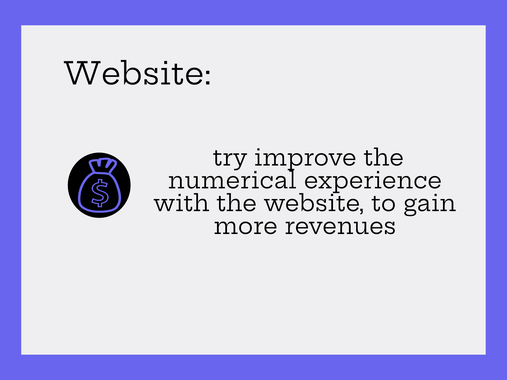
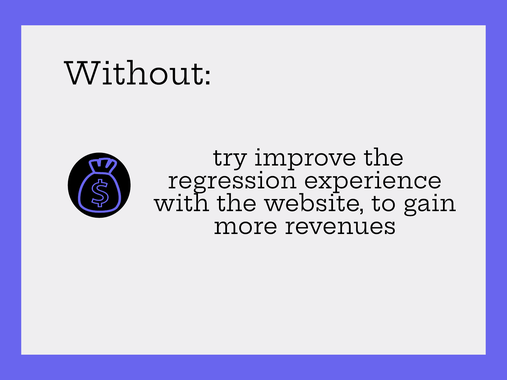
Website: Website -> Without (137, 74)
numerical: numerical -> regression (232, 181)
